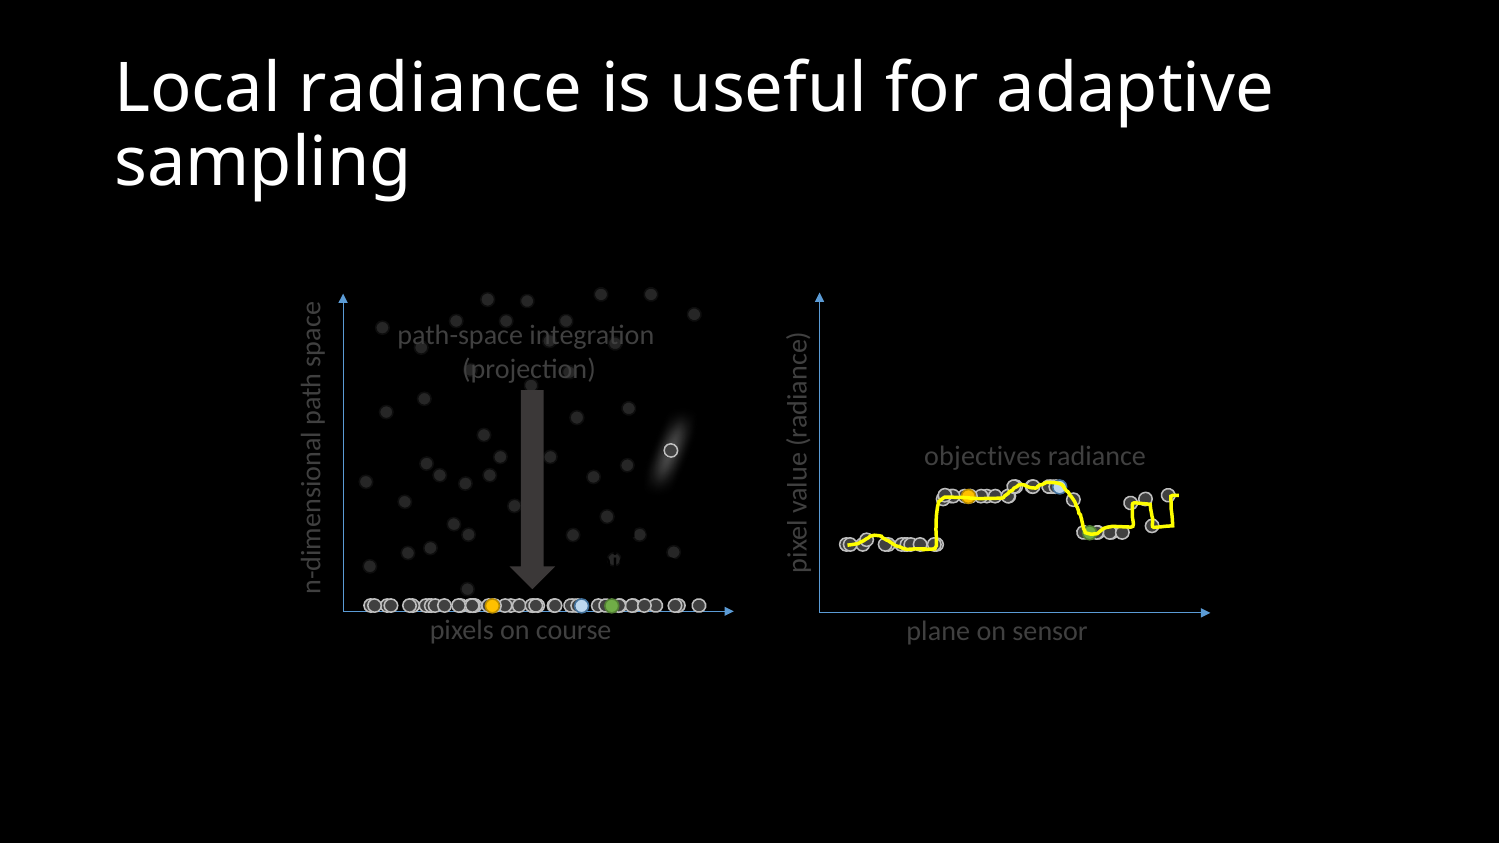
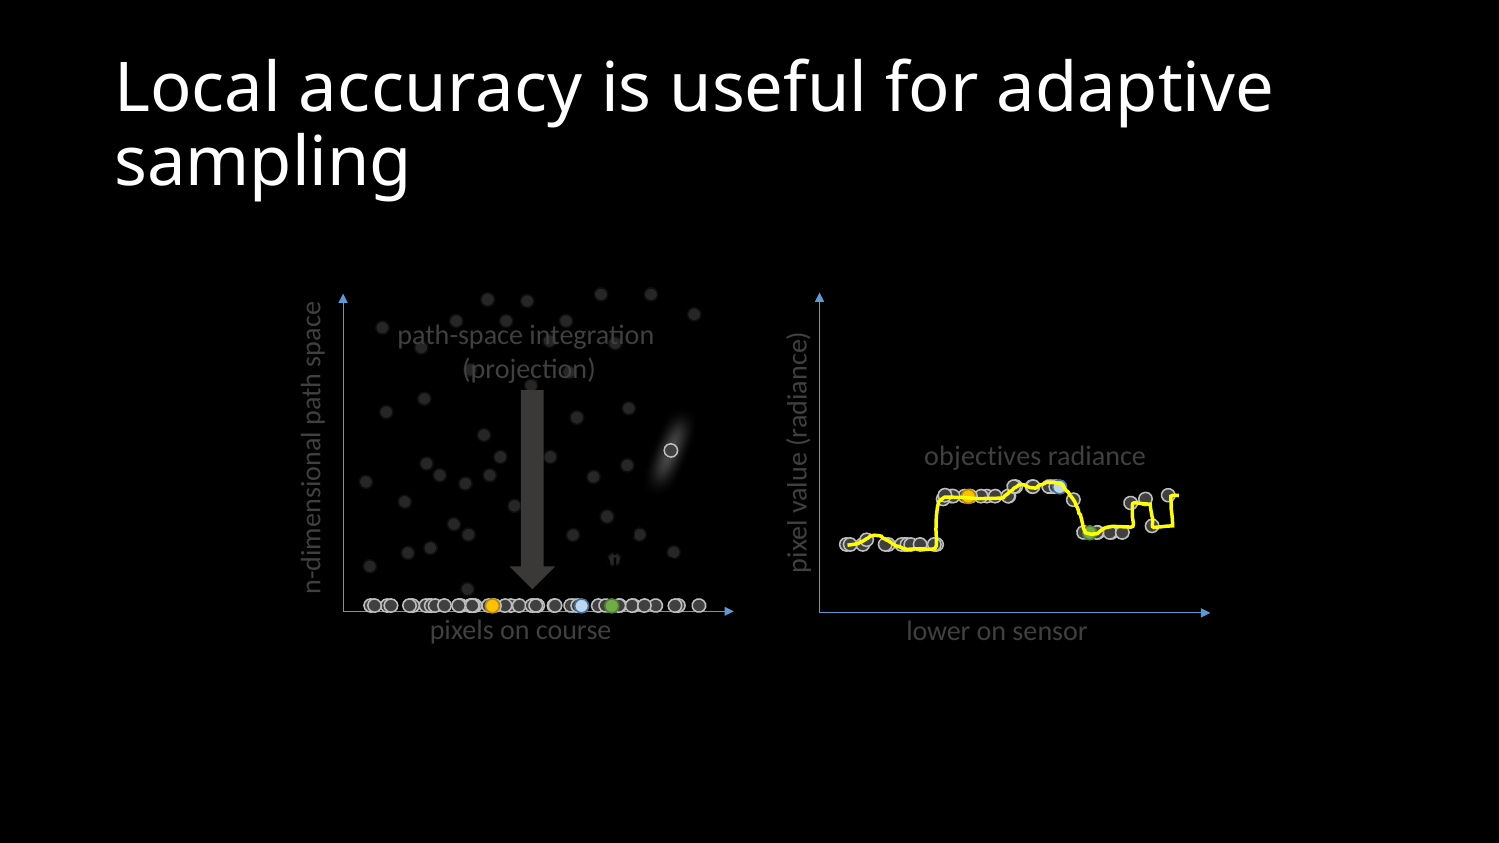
Local radiance: radiance -> accuracy (441, 89)
plane: plane -> lower (938, 632)
